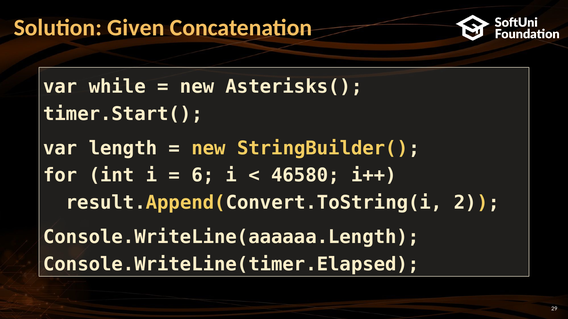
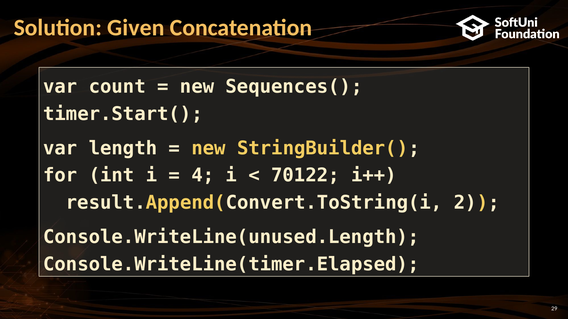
while: while -> count (117, 87)
Asterisks(: Asterisks( -> Sequences( (294, 87)
6: 6 -> 4 (203, 176)
46580: 46580 -> 70122 (305, 176)
Console.WriteLine(aaaaaa.Length: Console.WriteLine(aaaaaa.Length -> Console.WriteLine(unused.Length (231, 237)
